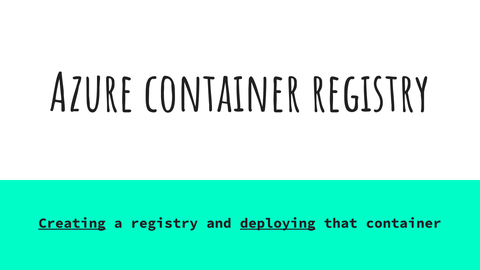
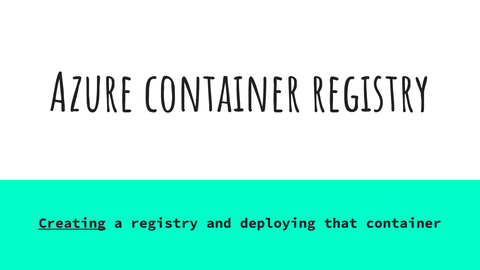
deploying underline: present -> none (278, 223)
